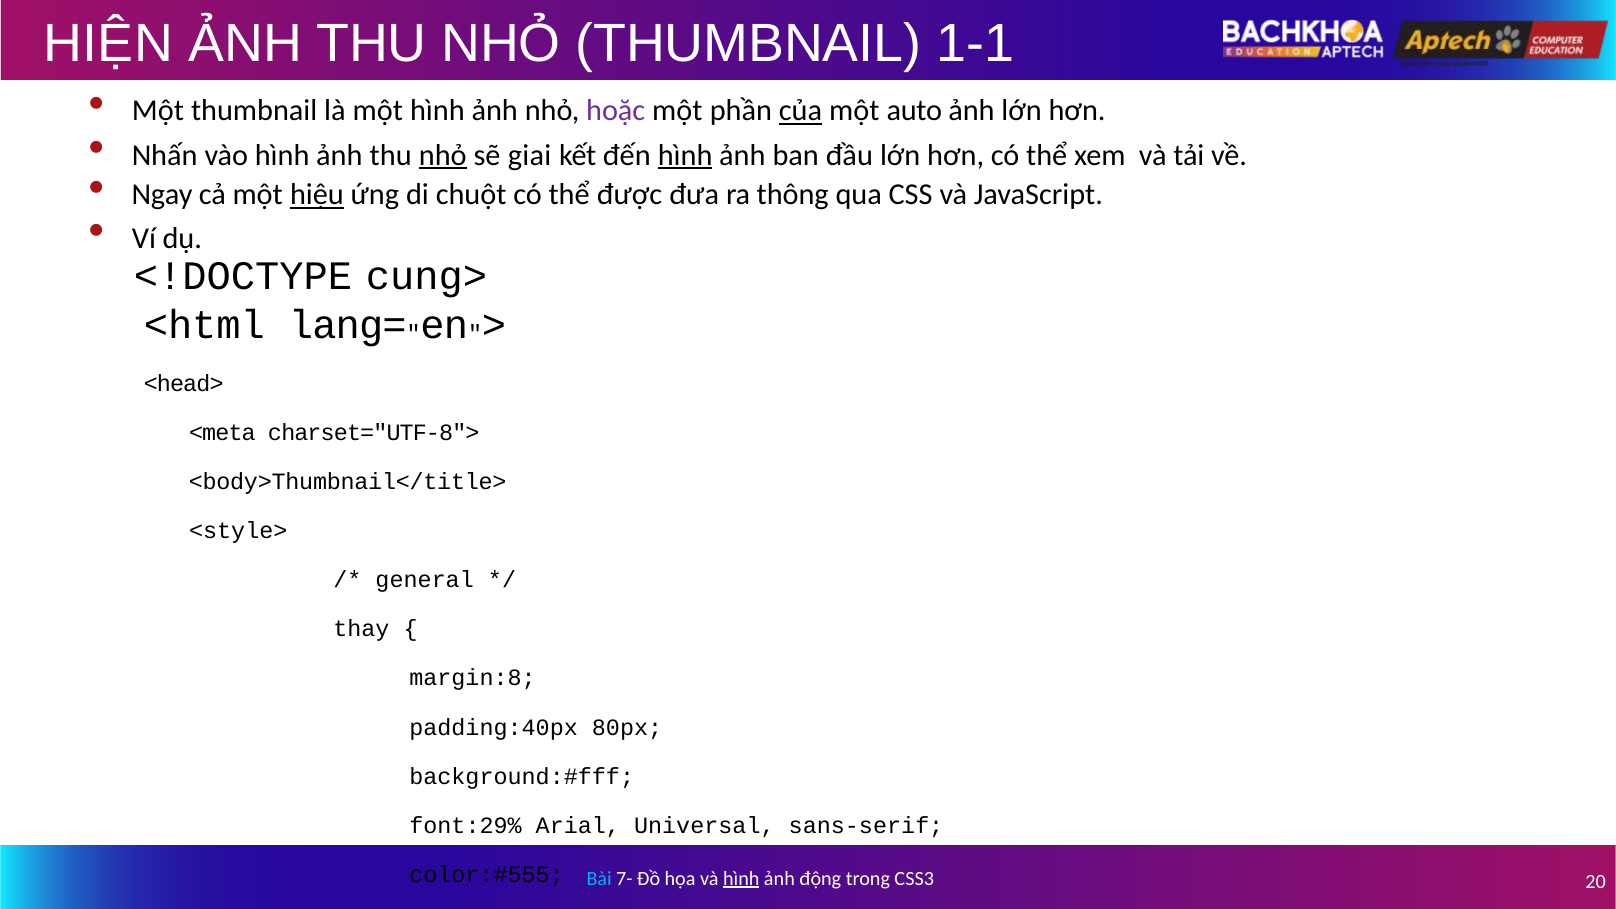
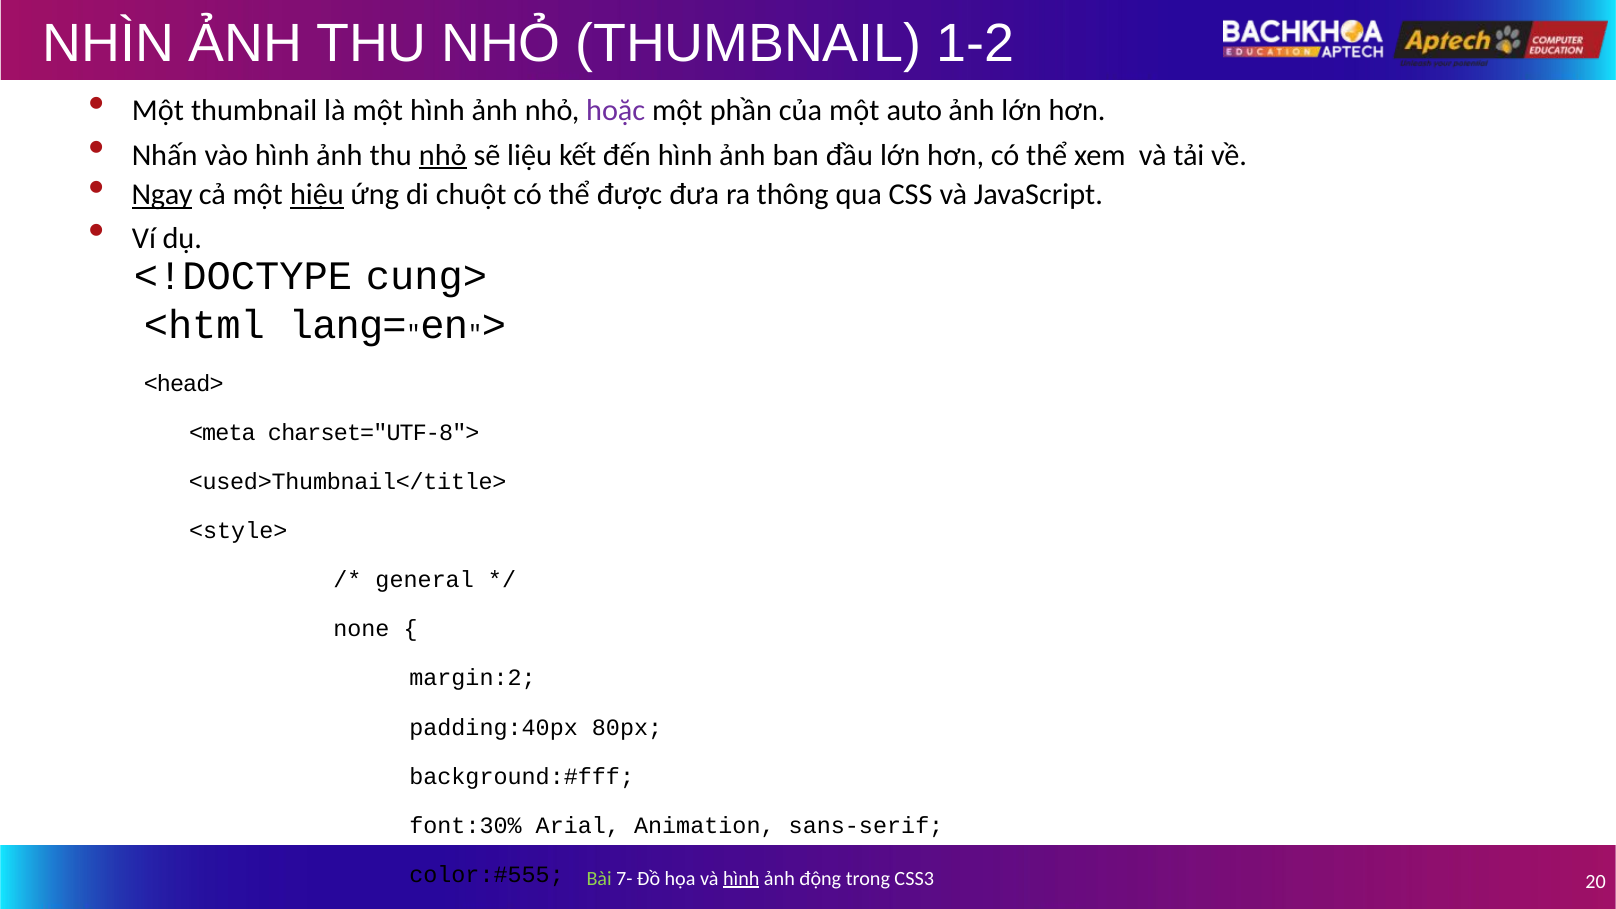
HIỆN: HIỆN -> NHÌN (108, 43)
1-1: 1-1 -> 1-2 (975, 43)
của underline: present -> none (801, 111)
giai: giai -> liệu (530, 155)
hình underline: present -> none (685, 155)
Ngay underline: none -> present (162, 195)
<body>Thumbnail</title>: <body>Thumbnail</title> -> <used>Thumbnail</title> (348, 482)
thay: thay -> none (361, 629)
margin:8: margin:8 -> margin:2 (472, 678)
font:29%: font:29% -> font:30% (466, 826)
Universal: Universal -> Animation (704, 826)
Bài colour: light blue -> light green (599, 878)
